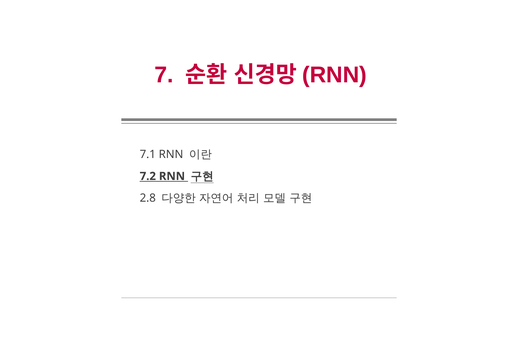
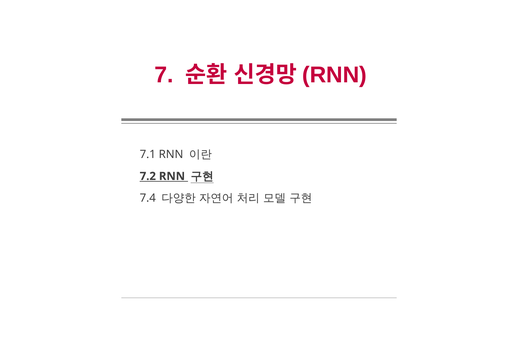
2.8: 2.8 -> 7.4 (148, 198)
